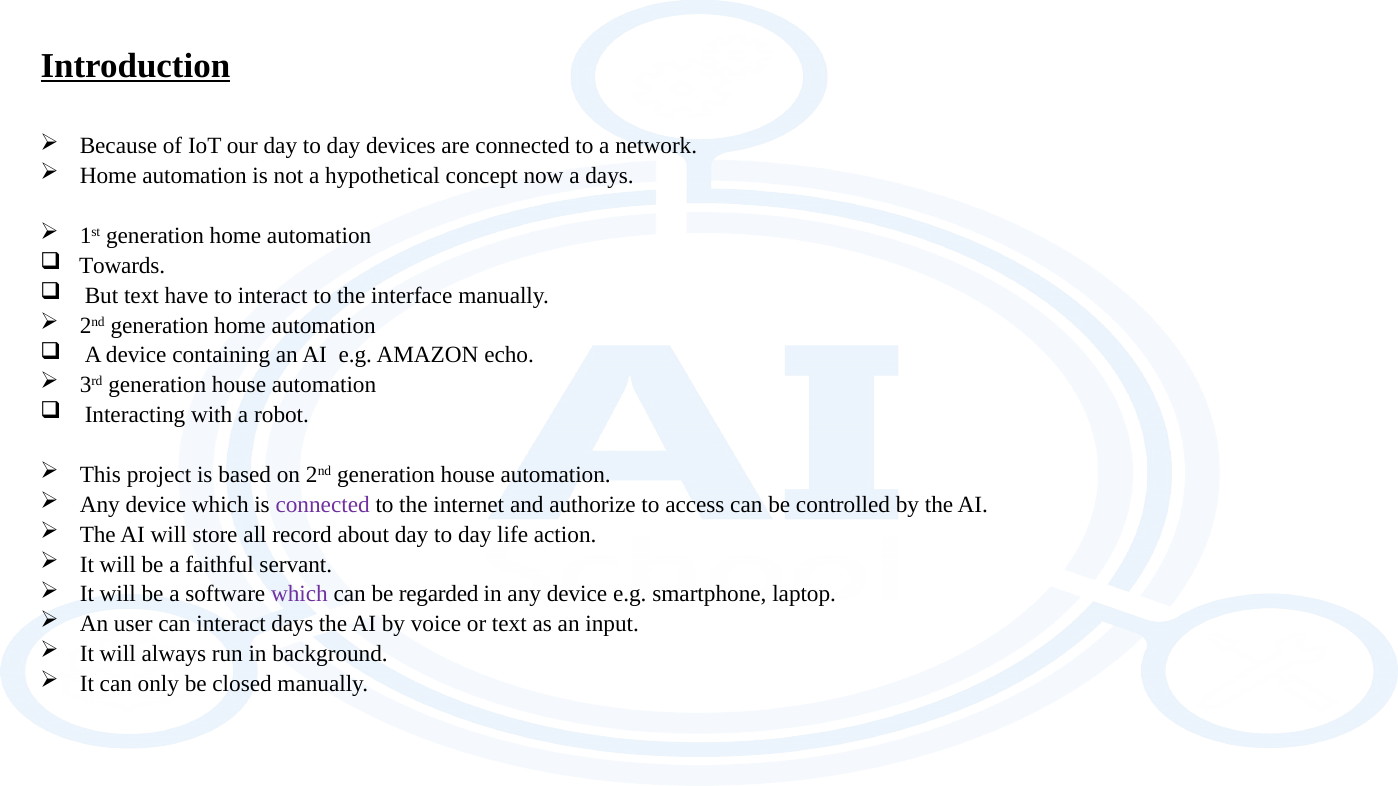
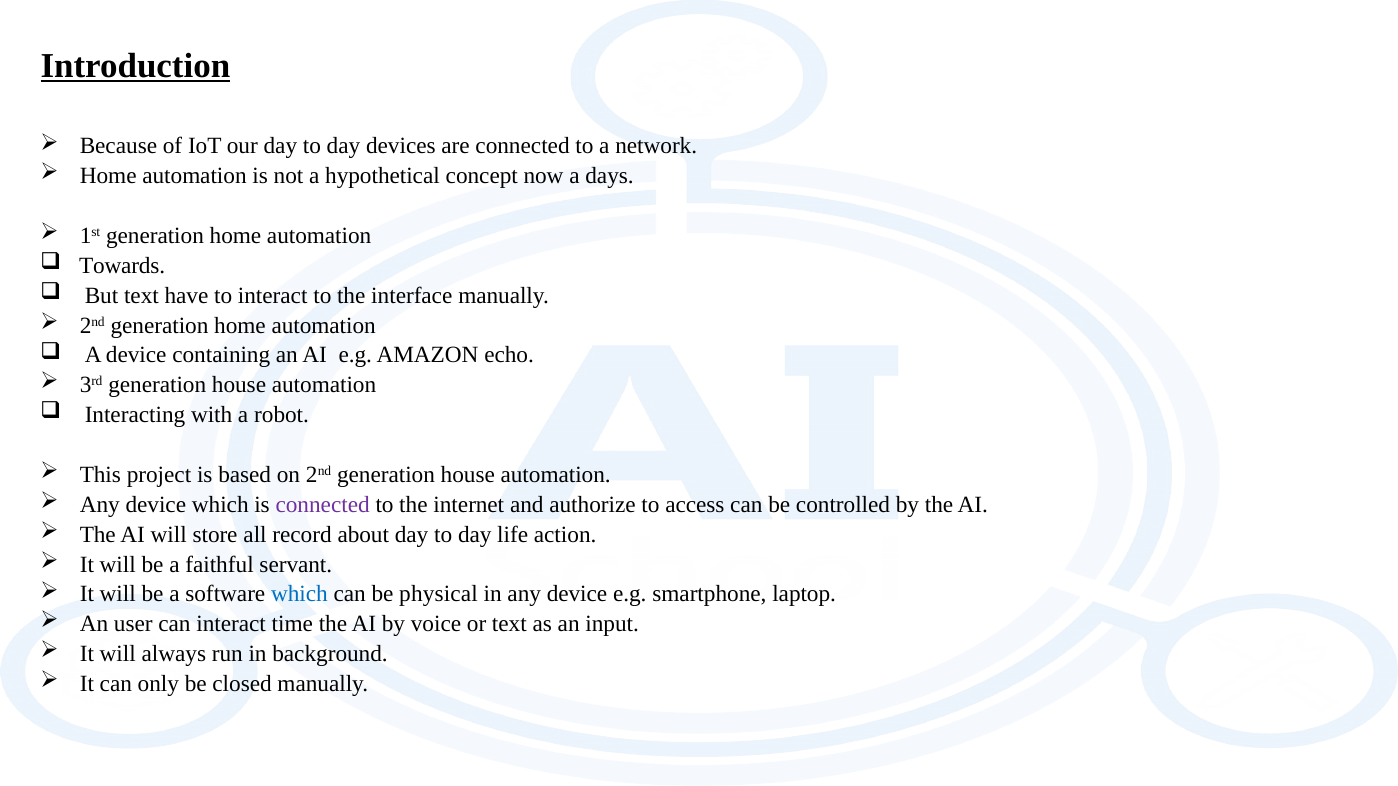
which colour: purple -> blue (299, 595)
regarded: regarded -> physical (438, 595)
interact days: days -> time (292, 624)
